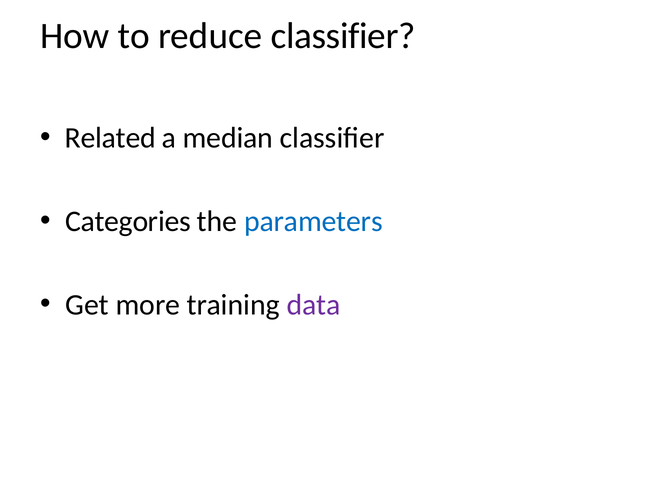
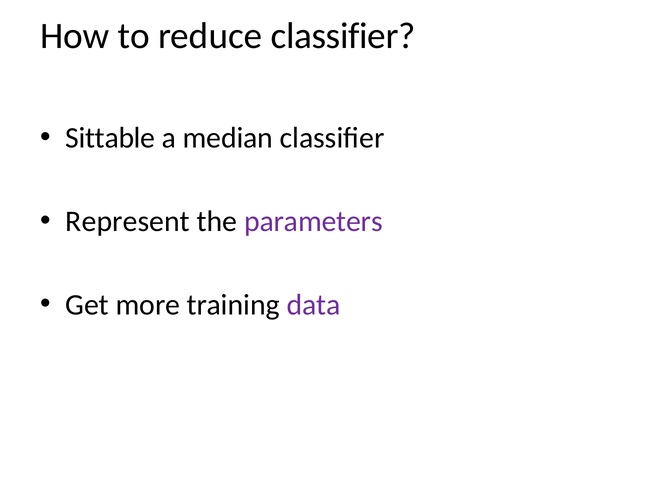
Related: Related -> Sittable (110, 138)
Categories: Categories -> Represent (128, 221)
parameters colour: blue -> purple (313, 221)
